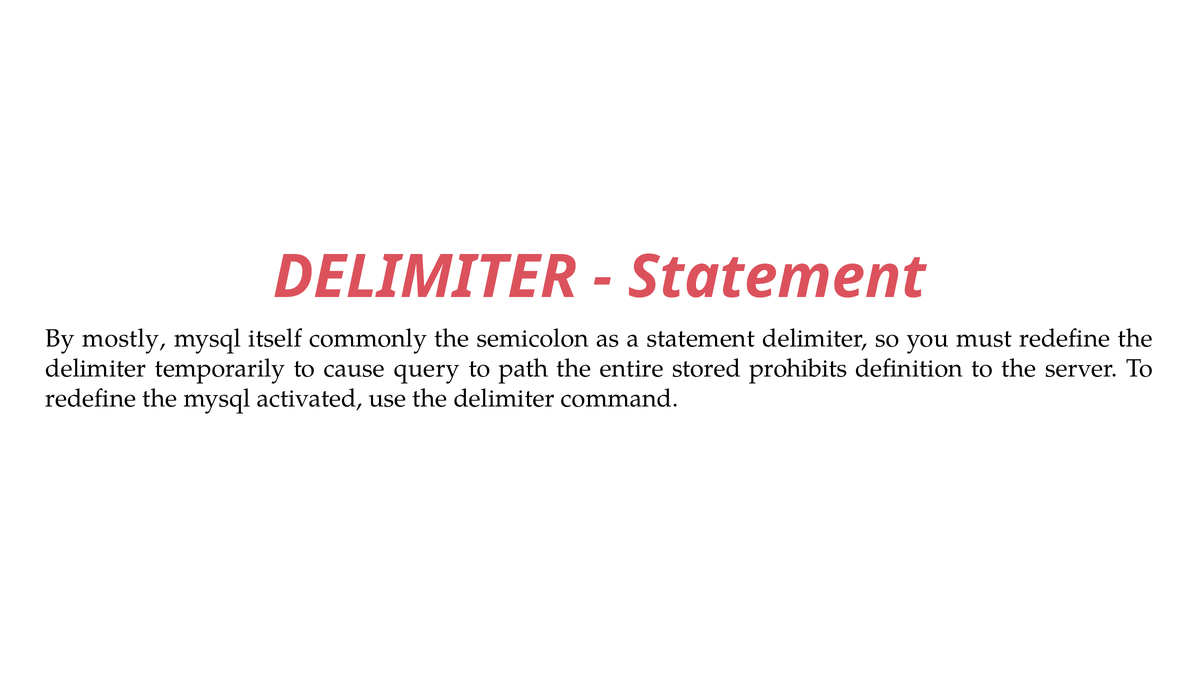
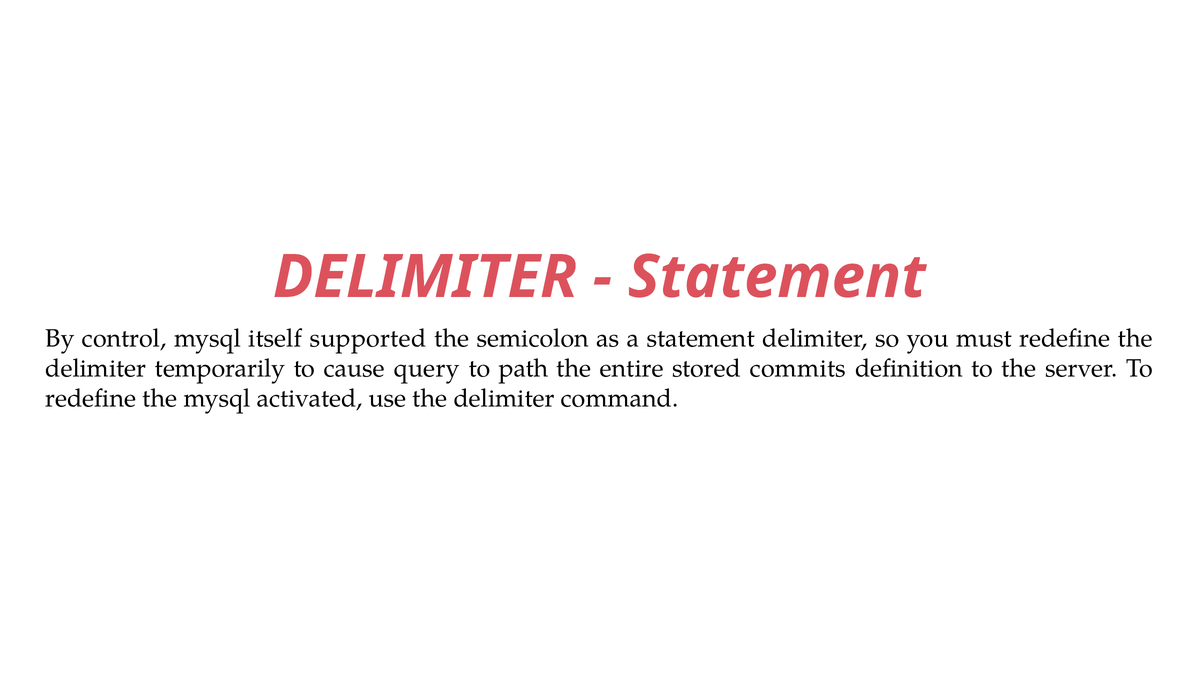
mostly: mostly -> control (124, 338)
commonly: commonly -> supported (368, 338)
prohibits: prohibits -> commits (798, 368)
